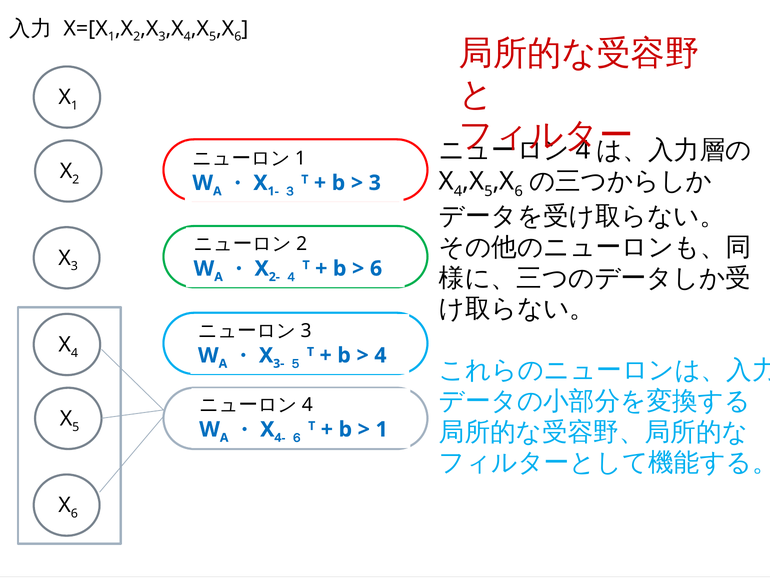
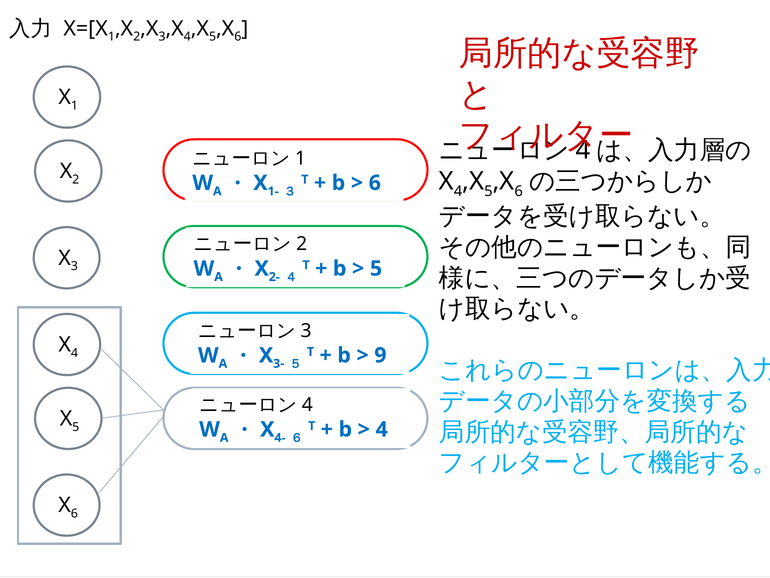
3: 3 -> 6 (375, 183)
6: 6 -> 5 (376, 268)
4: 4 -> 9 (380, 355)
1: 1 -> 4 (382, 429)
